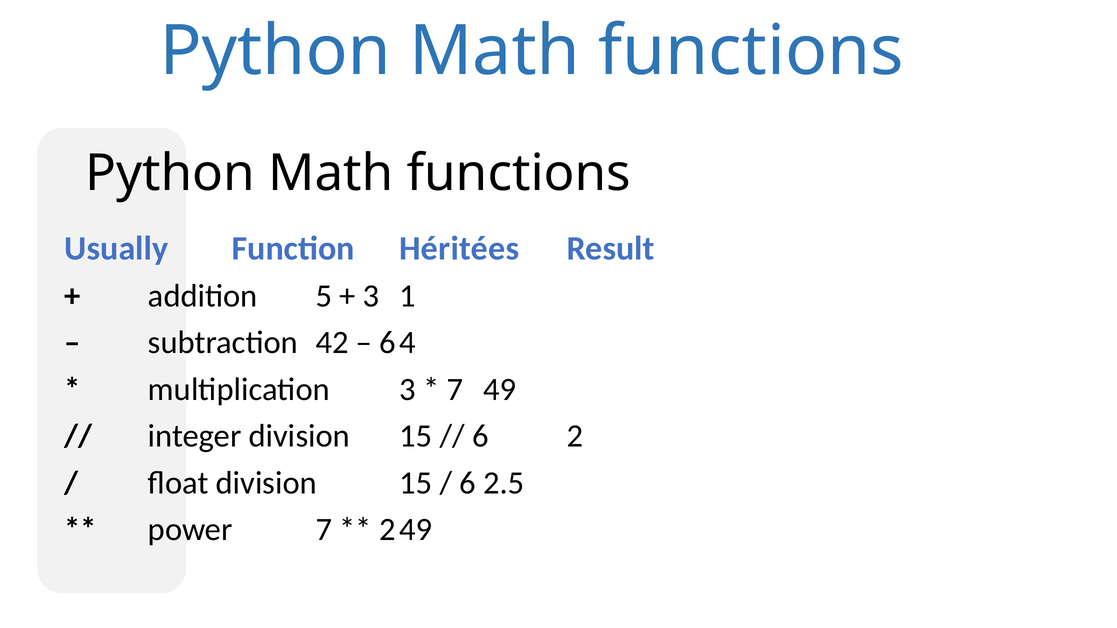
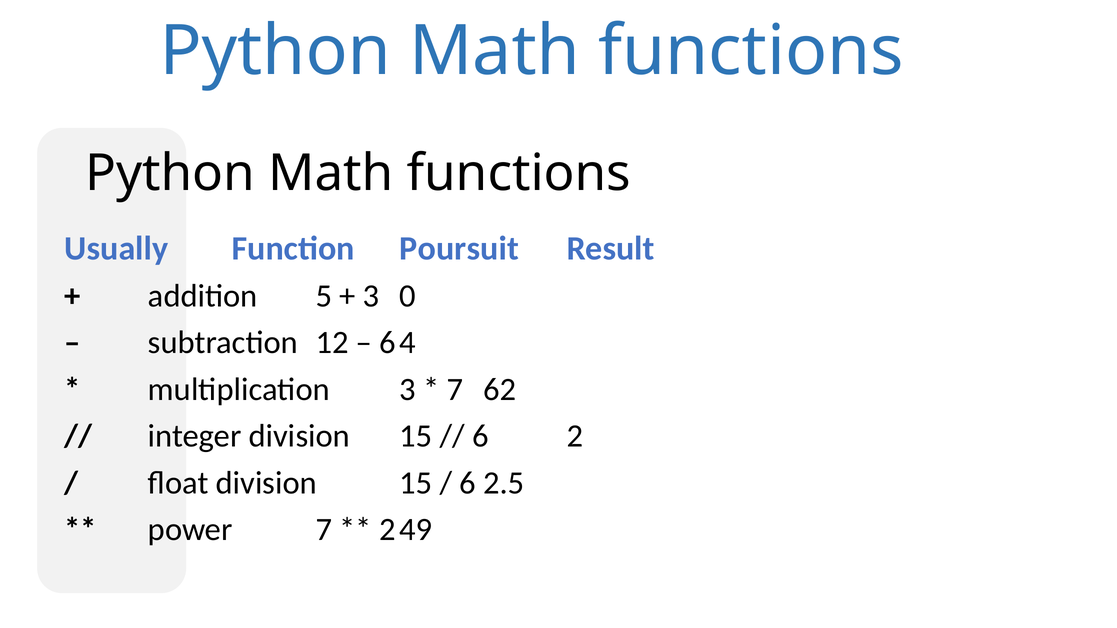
Héritées: Héritées -> Poursuit (459, 248)
1: 1 -> 0 (408, 296)
42: 42 -> 12 (332, 343)
49: 49 -> 62 (500, 390)
